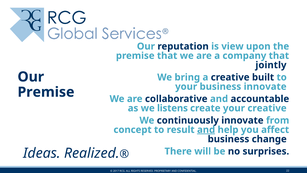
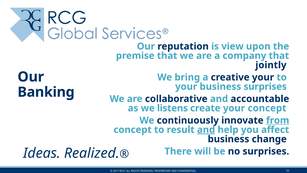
creative built: built -> your (263, 77)
business innovate: innovate -> surprises (265, 86)
Premise: Premise -> Banking (46, 92)
your creative: creative -> concept (267, 108)
from underline: none -> present (278, 120)
